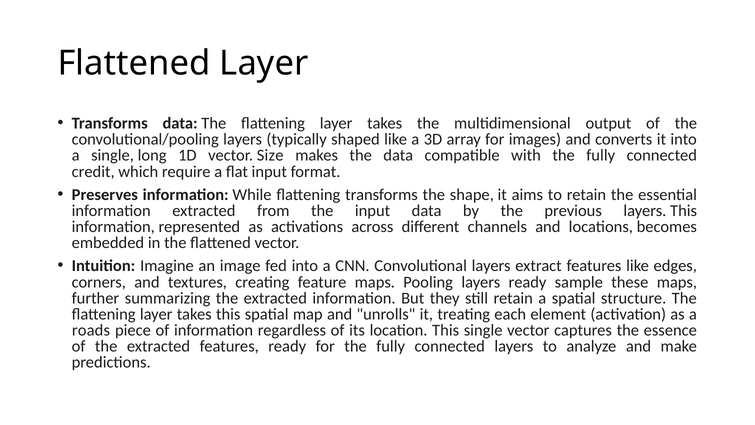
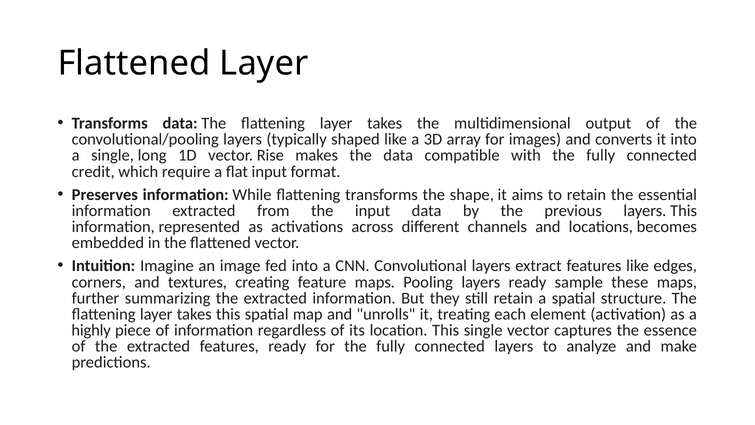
Size: Size -> Rise (270, 155)
roads: roads -> highly (91, 330)
